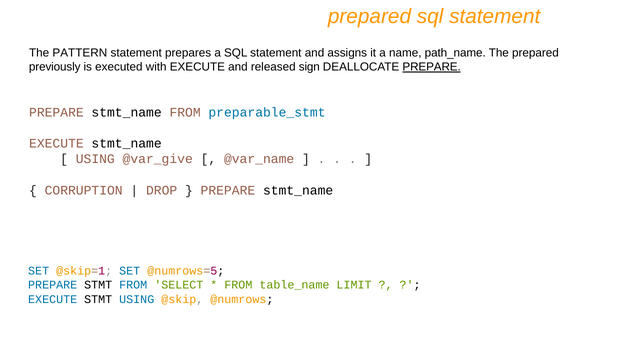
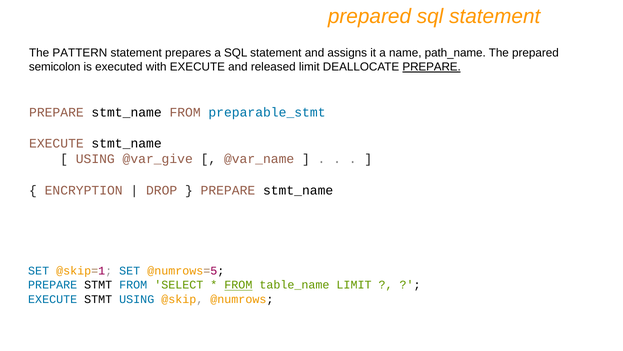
previously: previously -> semicolon (55, 67)
released sign: sign -> limit (309, 67)
CORRUPTION: CORRUPTION -> ENCRYPTION (84, 190)
FROM underline: none -> present (238, 285)
